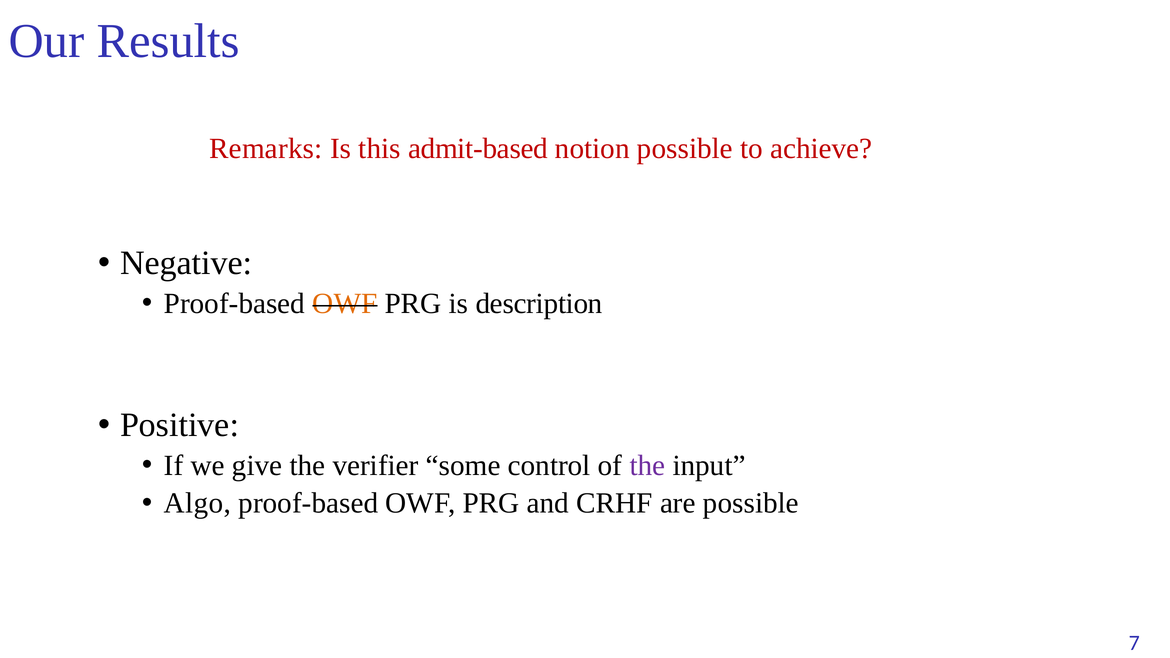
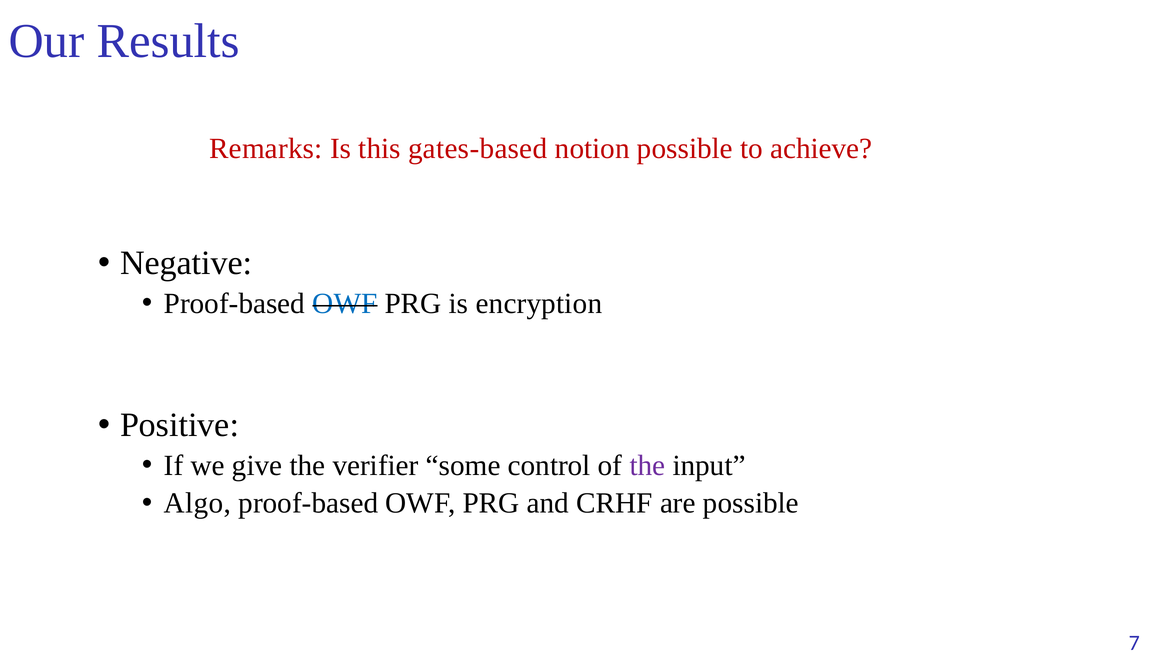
admit-based: admit-based -> gates-based (478, 149)
OWF colour: orange -> blue (345, 304)
description: description -> encryption (539, 304)
